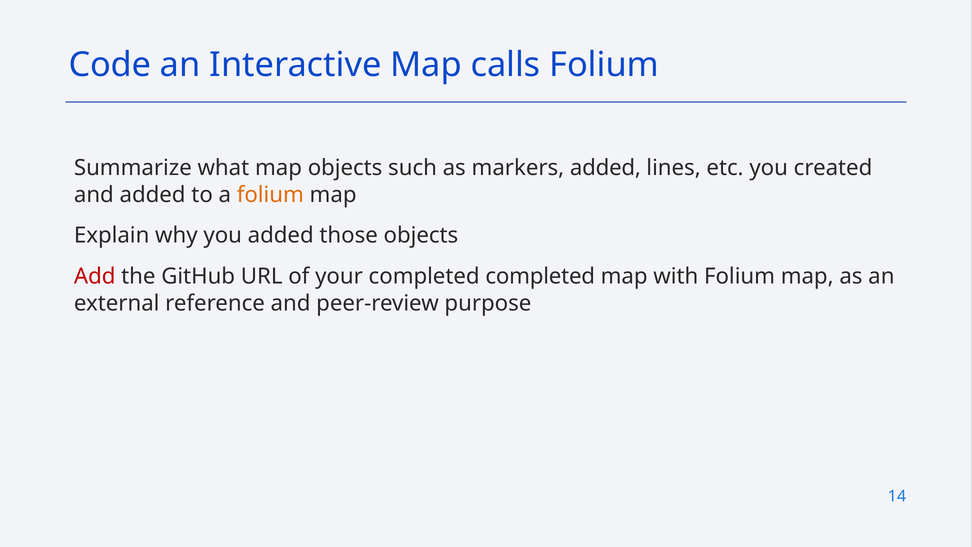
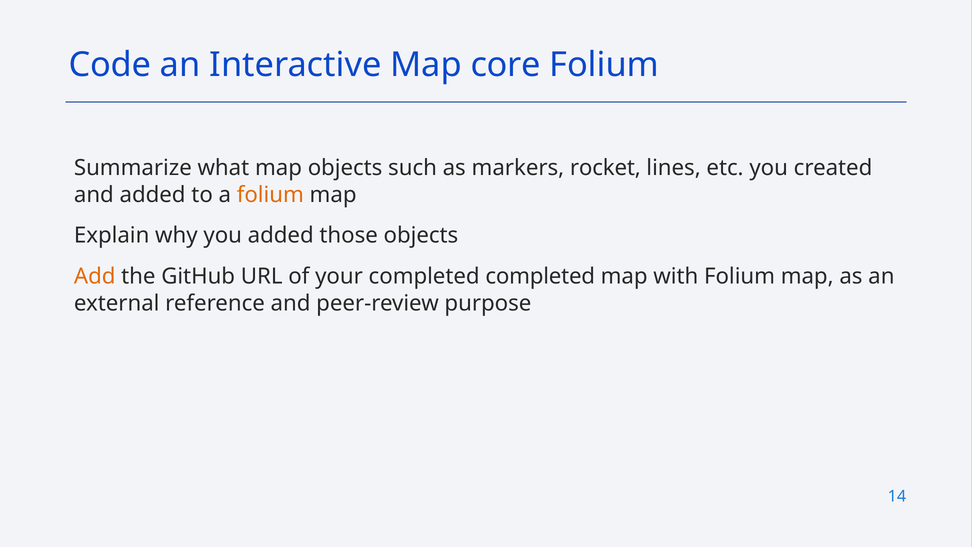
calls: calls -> core (506, 65)
markers added: added -> rocket (605, 168)
Add colour: red -> orange (95, 276)
